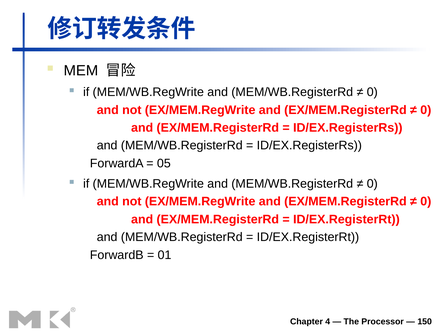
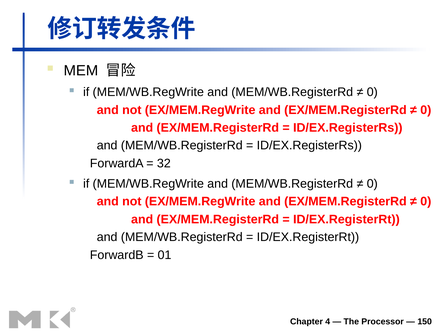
05: 05 -> 32 (164, 163)
